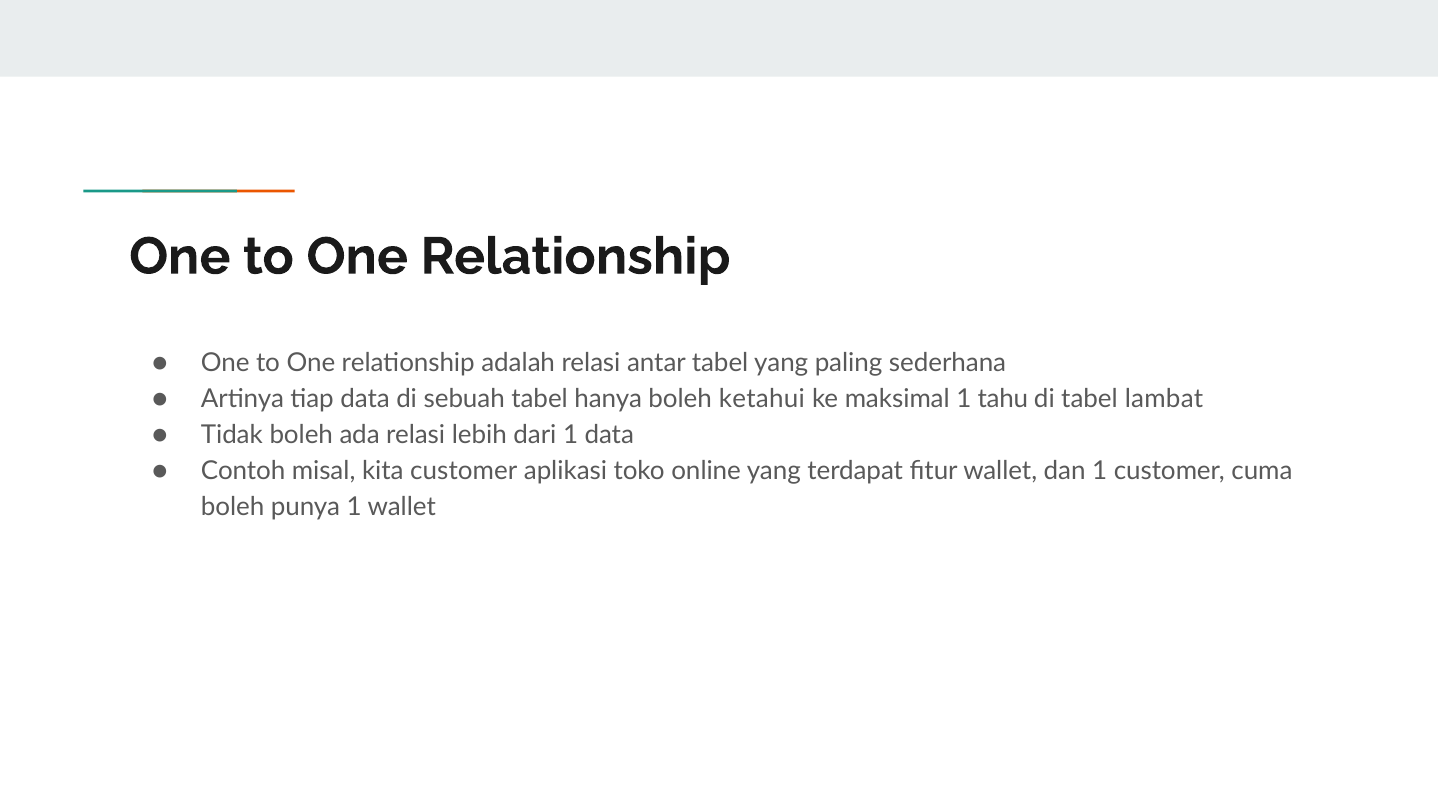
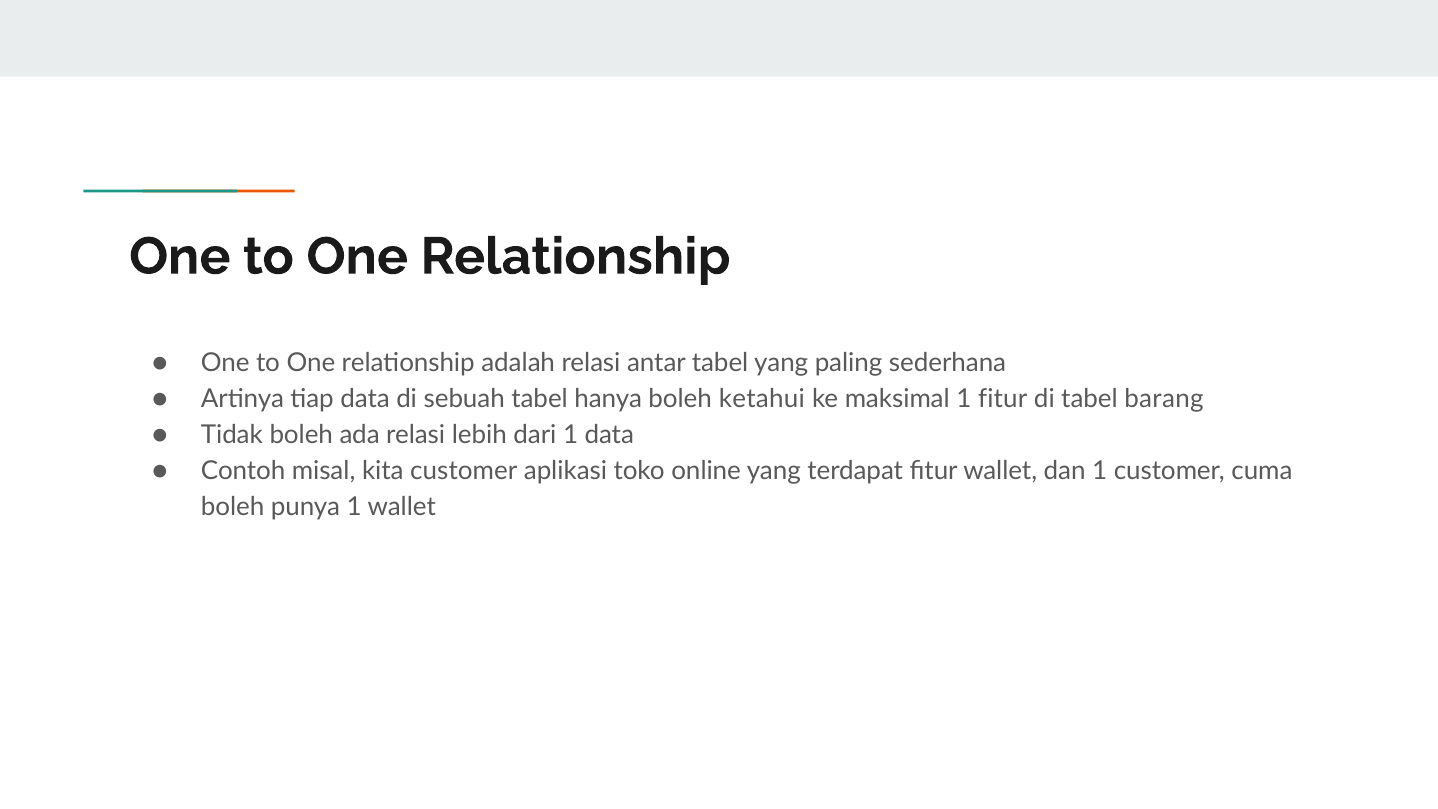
1 tahu: tahu -> fitur (1003, 399)
lambat: lambat -> barang (1164, 399)
